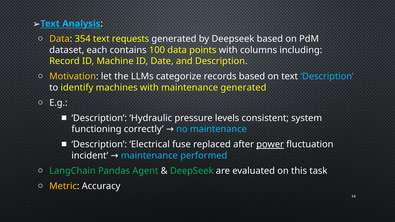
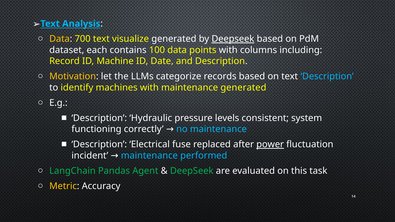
354: 354 -> 700 (83, 39)
requests: requests -> visualize (130, 39)
Deepseek underline: none -> present (233, 39)
